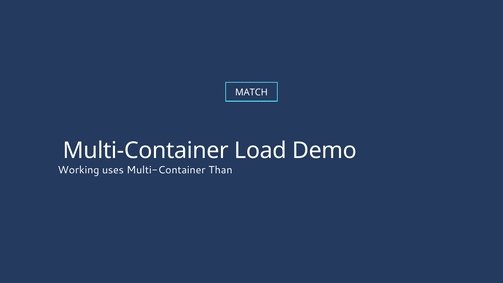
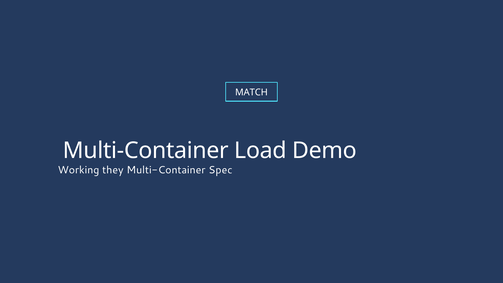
uses: uses -> they (113, 170)
Than: Than -> Spec (220, 170)
